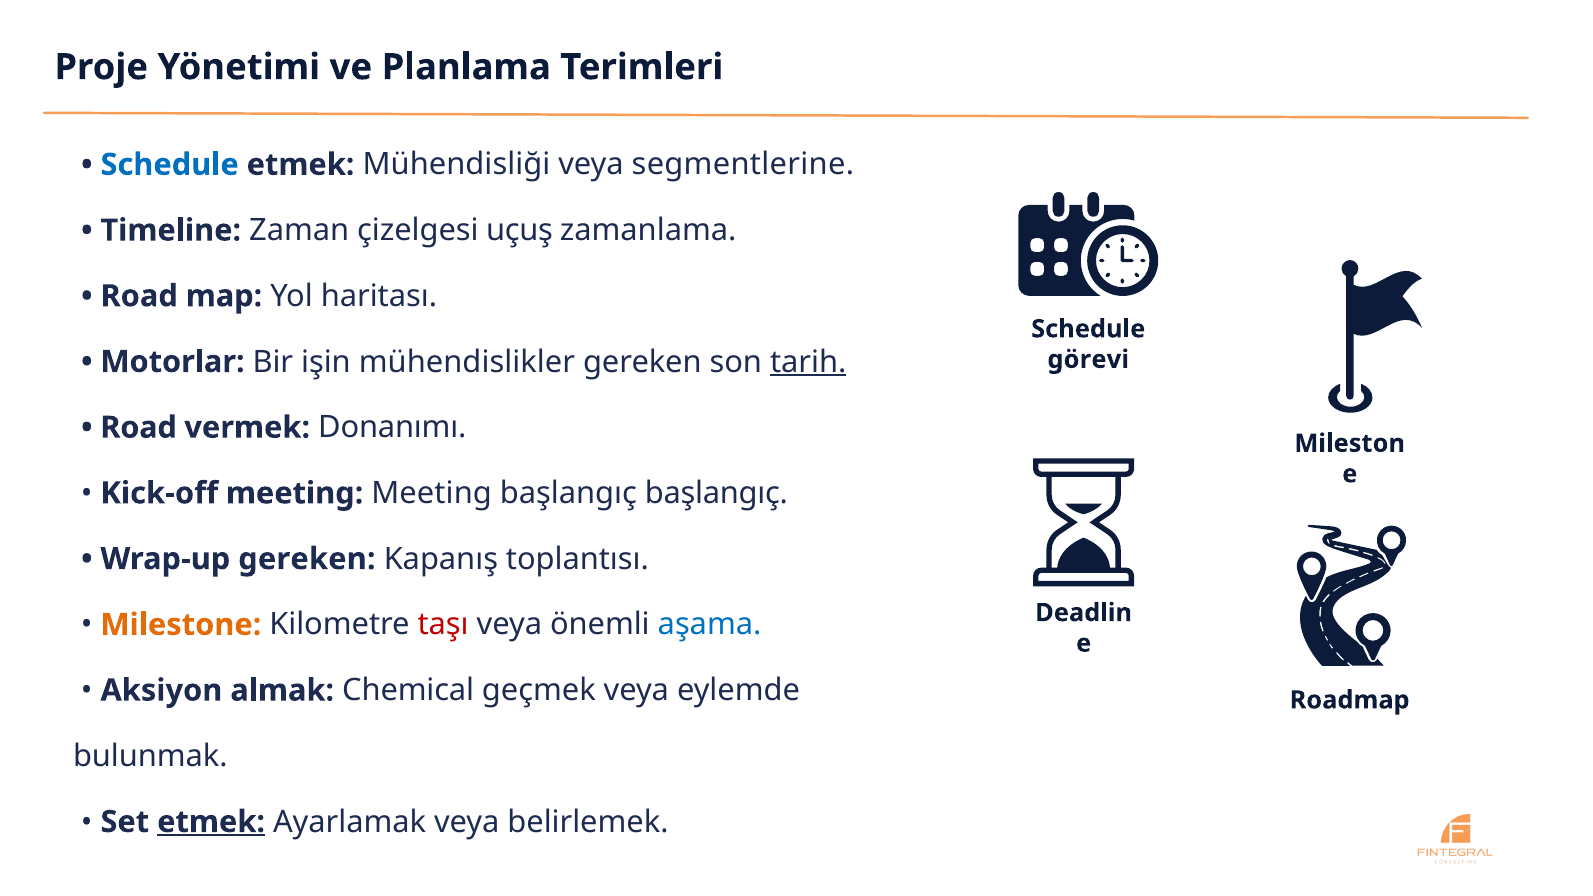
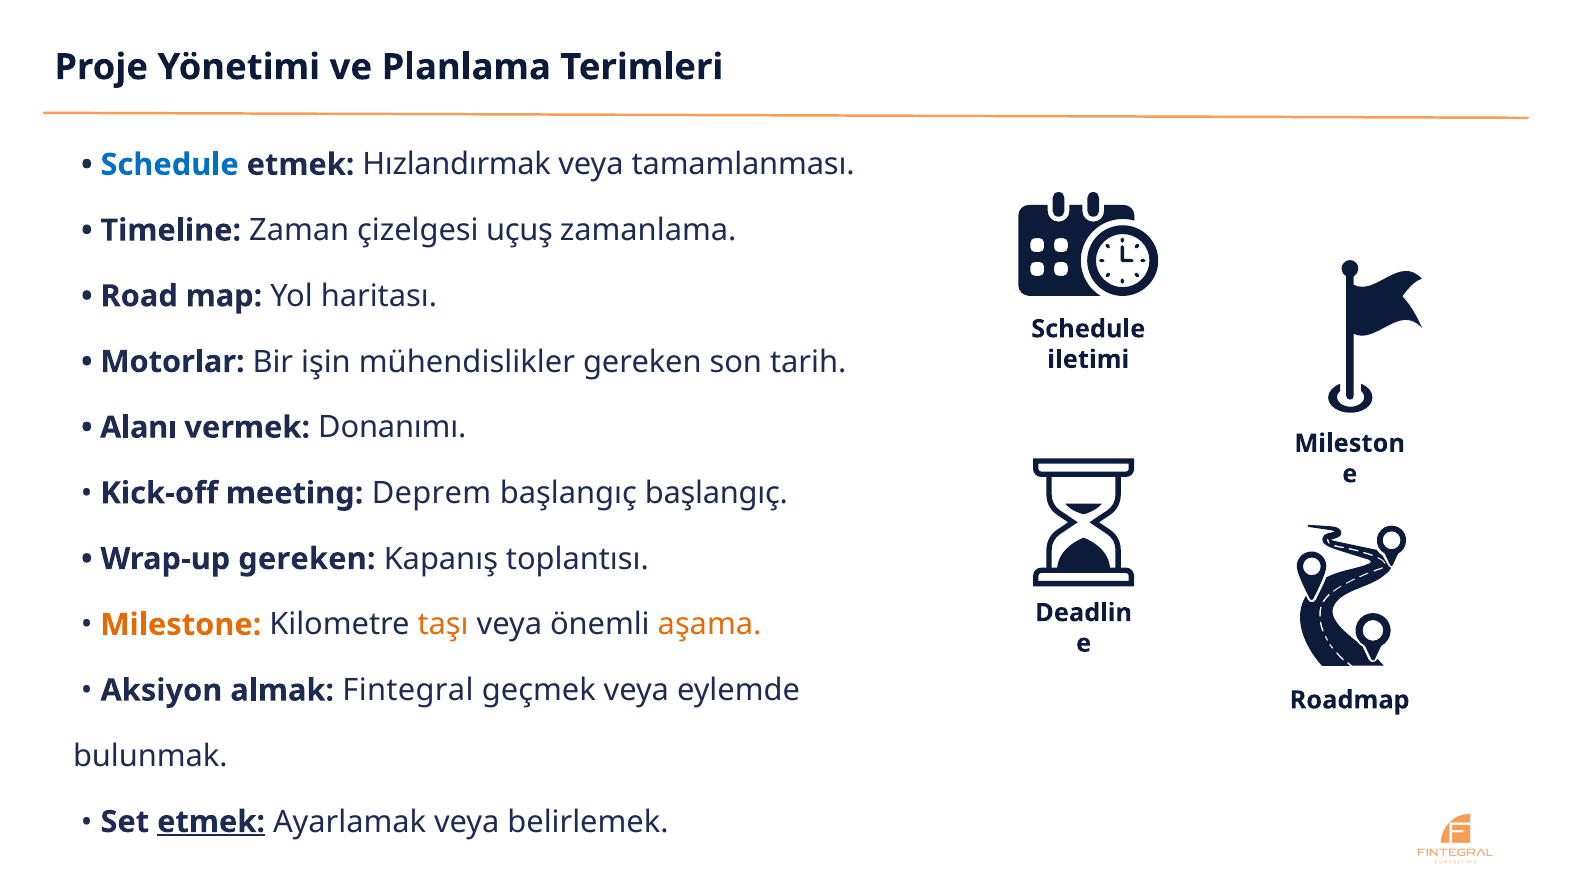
Mühendisliği: Mühendisliği -> Hızlandırmak (457, 165)
segmentlerine: segmentlerine -> tamamlanması (743, 165)
görevi: görevi -> iletimi (1088, 360)
tarih underline: present -> none (808, 362)
Road: Road -> Alanı (139, 428)
meeting Meeting: Meeting -> Deprem (432, 493)
taşı colour: red -> orange (443, 625)
aşama colour: blue -> orange (710, 625)
Chemical: Chemical -> Fintegral (408, 690)
